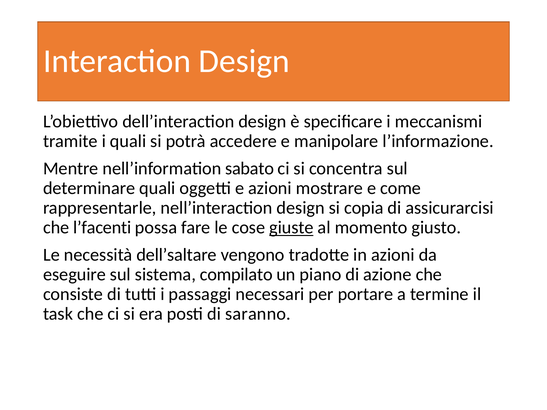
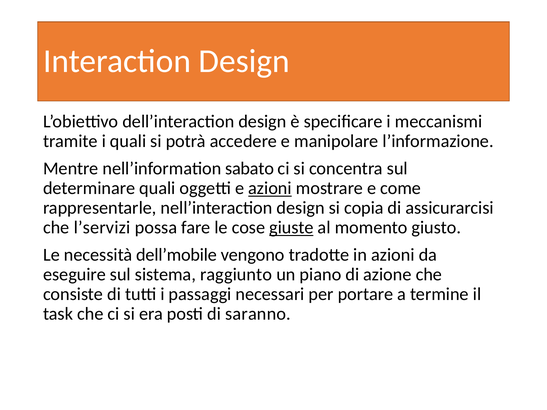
azioni underline: none -> present (270, 188)
l’facenti: l’facenti -> l’servizi (102, 228)
dell’saltare: dell’saltare -> dell’mobile (177, 255)
compilato: compilato -> raggiunto (236, 275)
